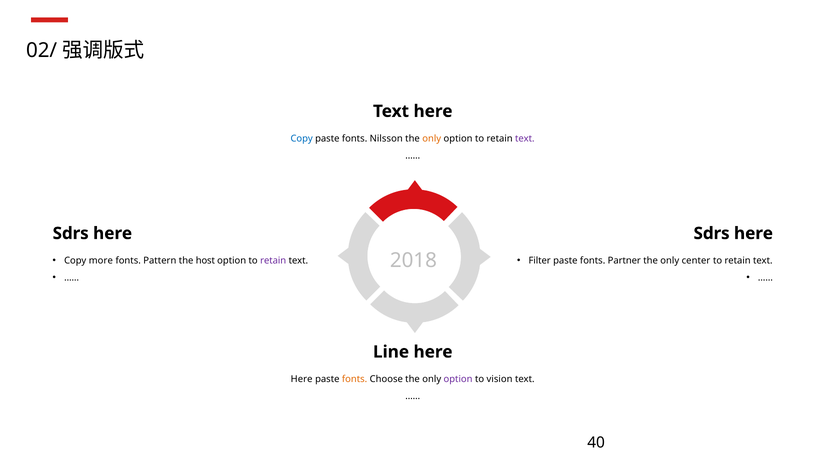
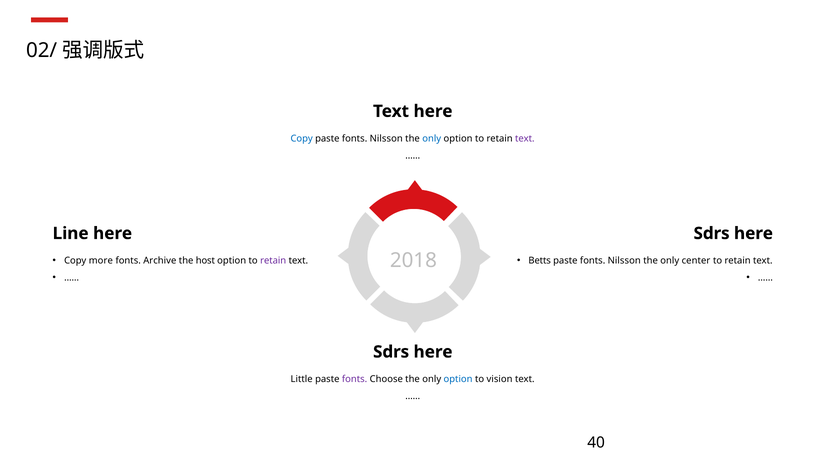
only colour: orange -> blue (432, 139)
Sdrs: Sdrs -> Line (71, 233)
Pattern: Pattern -> Archive (160, 261)
Filter: Filter -> Betts (540, 261)
Partner: Partner -> Nilsson (624, 261)
Line: Line -> Sdrs (391, 352)
Here: Here -> Little (302, 379)
fonts colour: orange -> purple (355, 379)
option colour: purple -> blue (458, 379)
